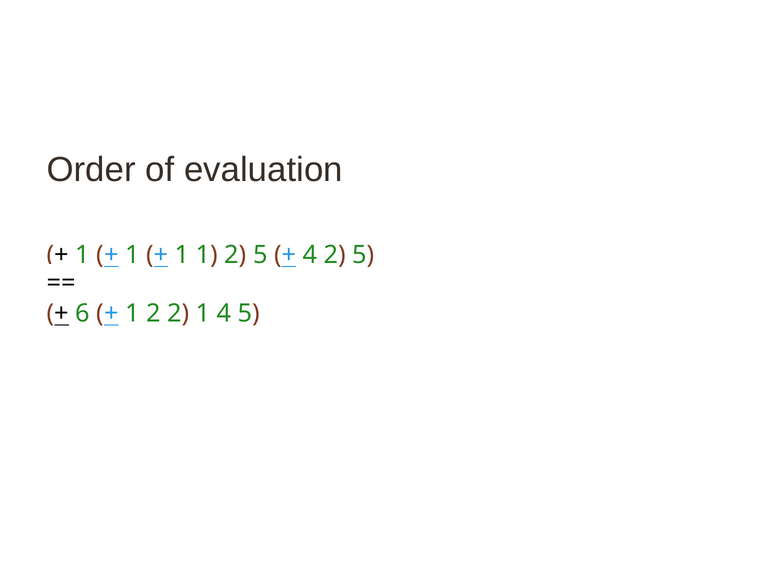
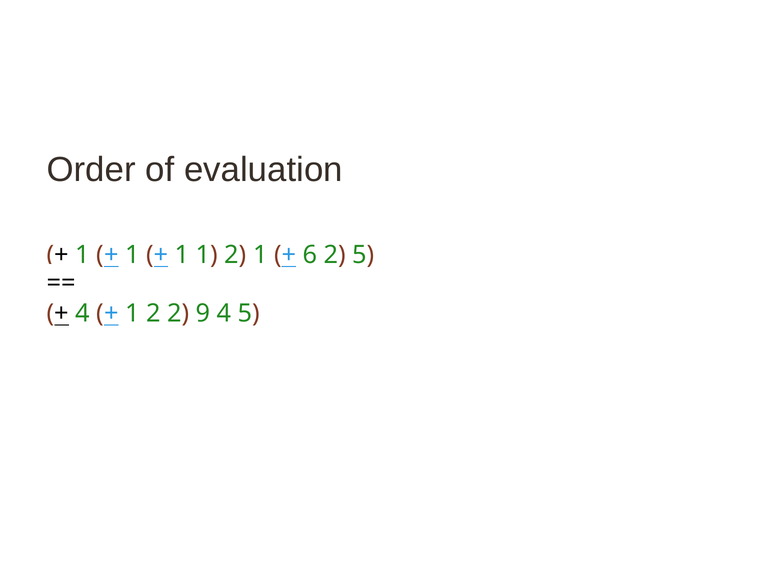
1 2 5: 5 -> 1 (260, 255)
4: 4 -> 6 (310, 255)
6: 6 -> 4 (83, 313)
2 1: 1 -> 9 (203, 313)
